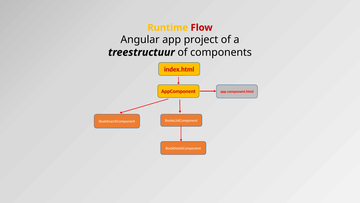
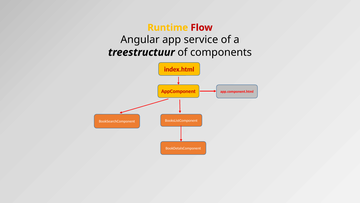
project: project -> service (201, 40)
